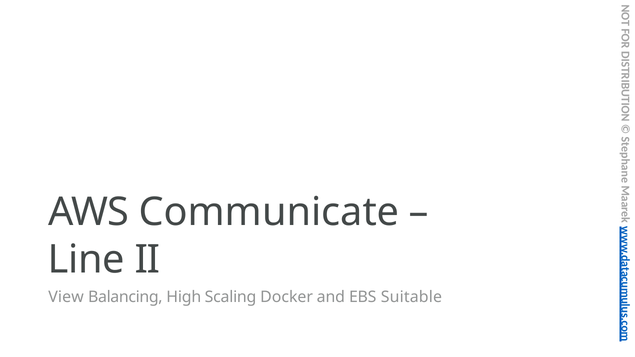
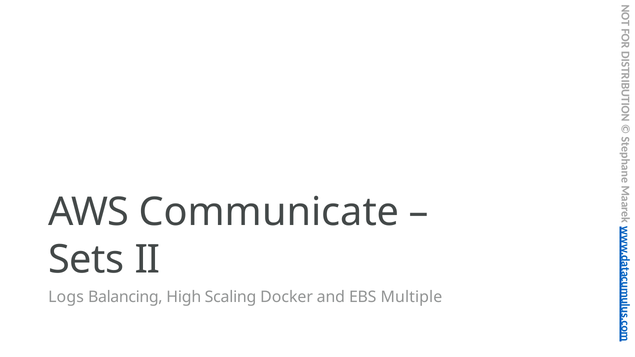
Line: Line -> Sets (86, 260)
View: View -> Logs (66, 297)
Suitable: Suitable -> Multiple (411, 297)
